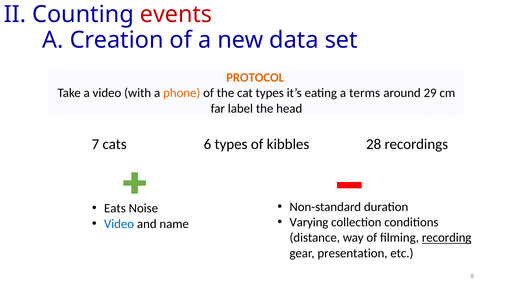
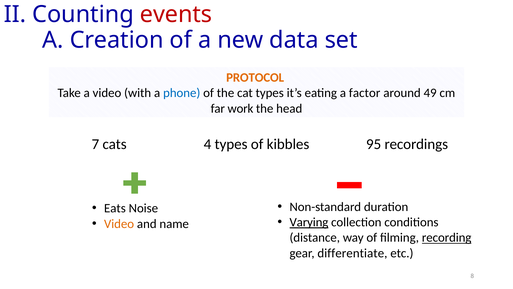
phone colour: orange -> blue (182, 93)
terms: terms -> factor (365, 93)
29: 29 -> 49 (430, 93)
label: label -> work (240, 108)
6: 6 -> 4 (207, 144)
28: 28 -> 95 (374, 144)
Varying underline: none -> present (309, 222)
Video colour: blue -> orange (119, 223)
presentation: presentation -> differentiate (352, 253)
